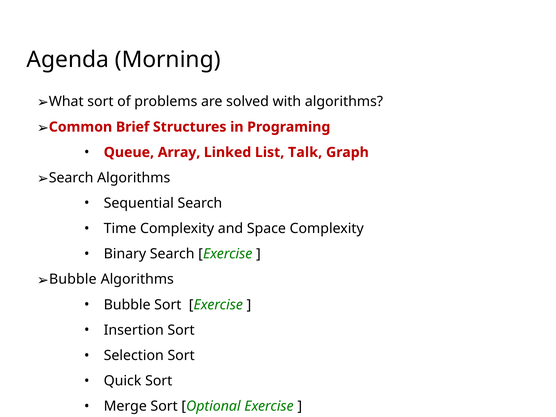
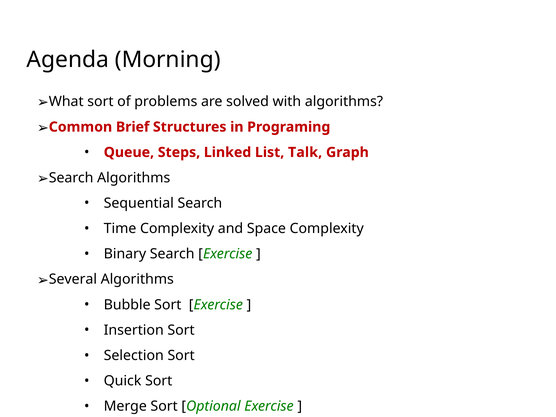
Array: Array -> Steps (179, 152)
Bubble: Bubble -> Several (73, 279)
